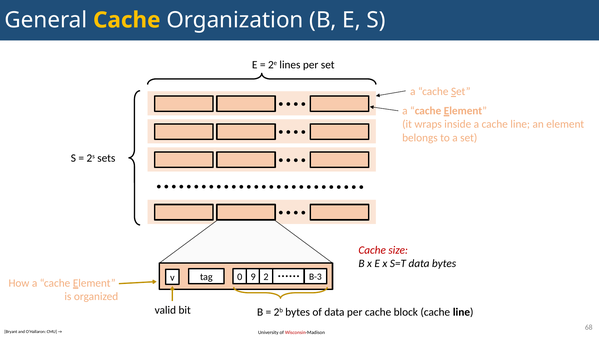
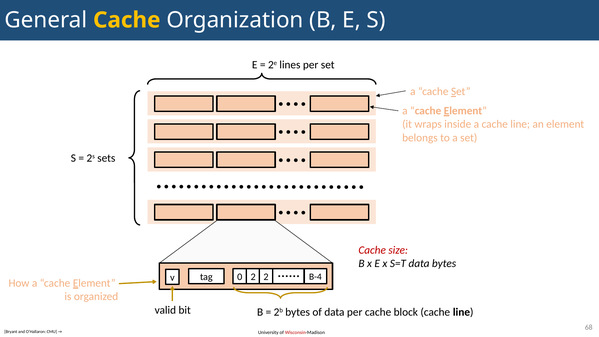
0 9: 9 -> 2 (253, 277)
B-3: B-3 -> B-4 (315, 277)
